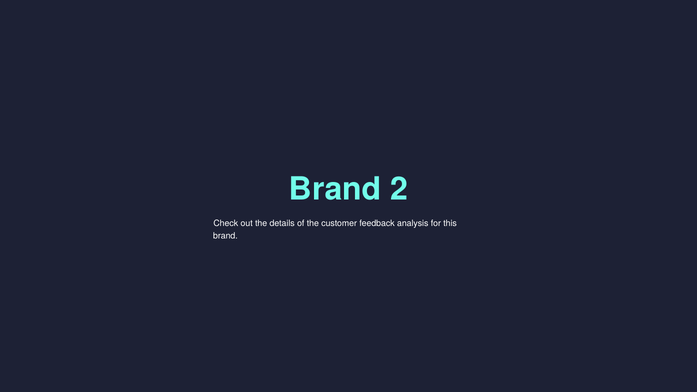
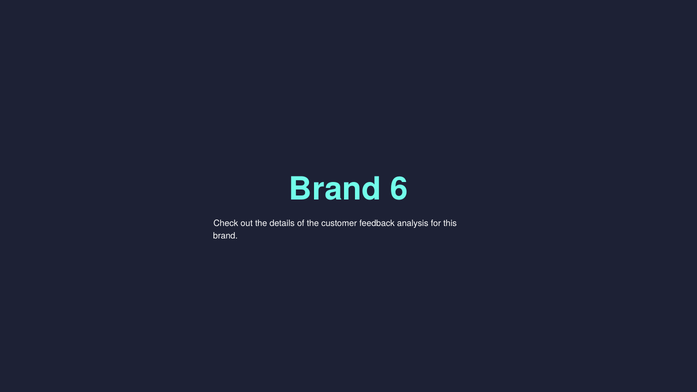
2: 2 -> 6 (399, 189)
